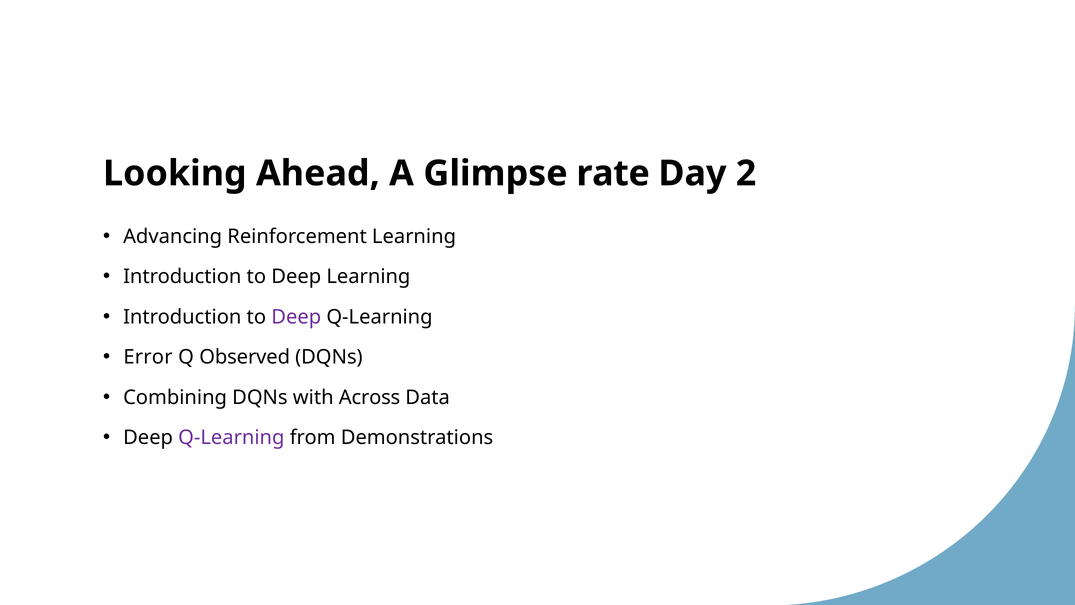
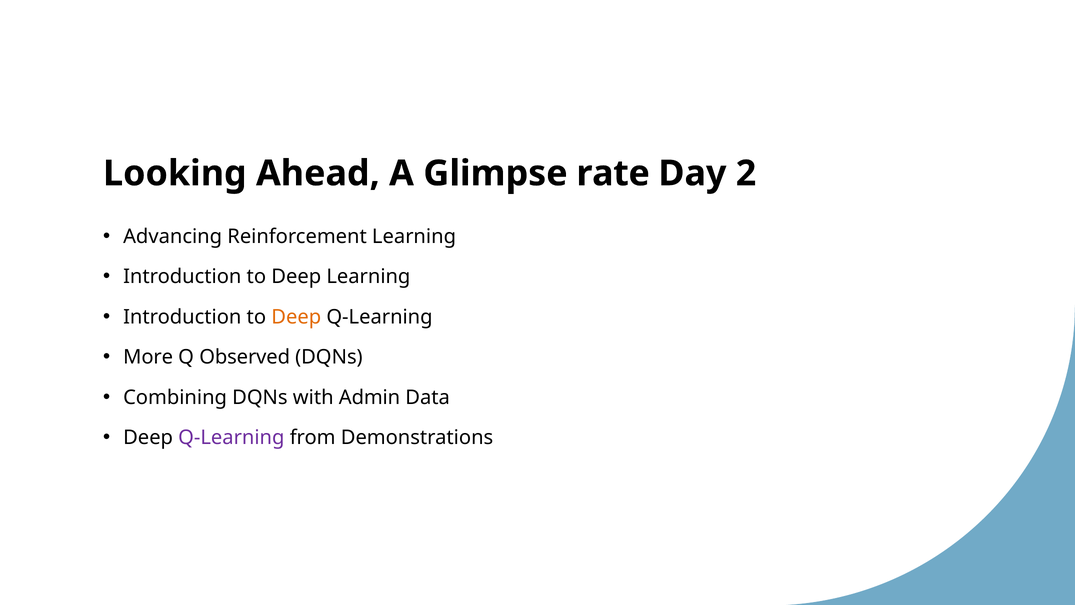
Deep colour: purple -> orange (296, 317)
Error: Error -> More (148, 357)
Across: Across -> Admin (370, 397)
